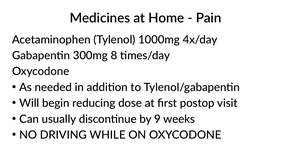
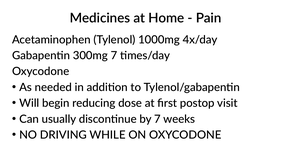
300mg 8: 8 -> 7 (114, 56)
by 9: 9 -> 7 (157, 119)
